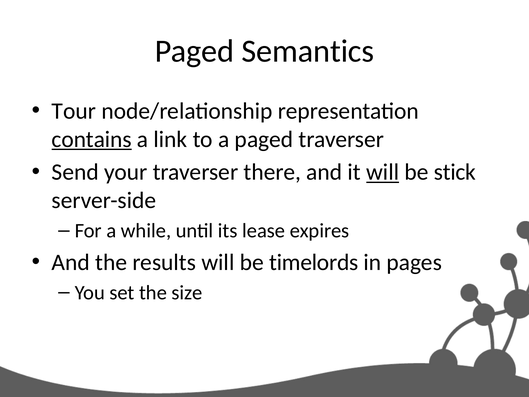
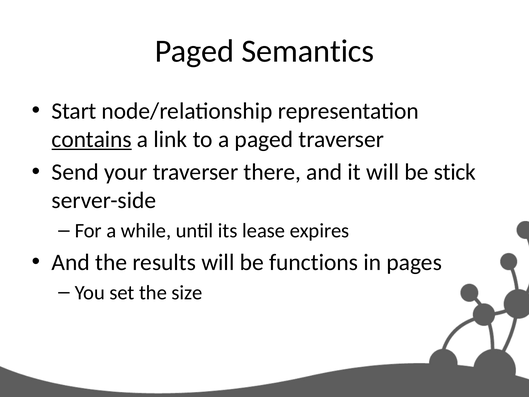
Tour: Tour -> Start (74, 111)
will underline: present -> none (383, 172)
timelords: timelords -> functions (314, 262)
